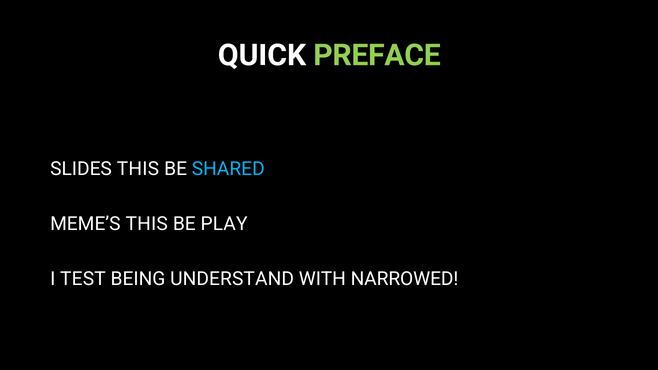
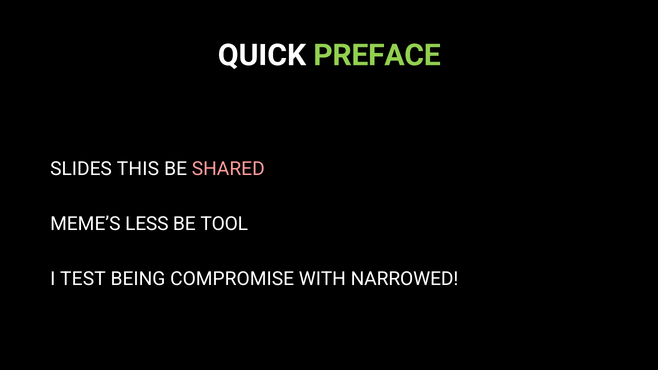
SHARED colour: light blue -> pink (228, 169)
MEME’S THIS: THIS -> LESS (147, 224)
PLAY: PLAY -> TOOL (224, 224)
UNDERSTAND: UNDERSTAND -> COMPROMISE (232, 279)
